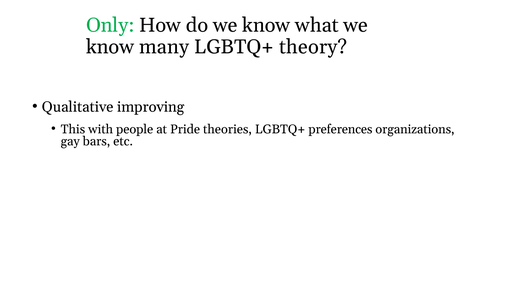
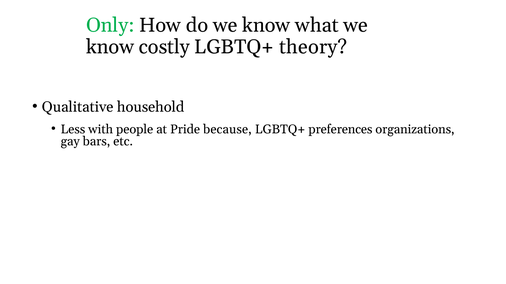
many: many -> costly (164, 47)
improving: improving -> household (151, 107)
This: This -> Less (73, 129)
theories: theories -> because (227, 129)
